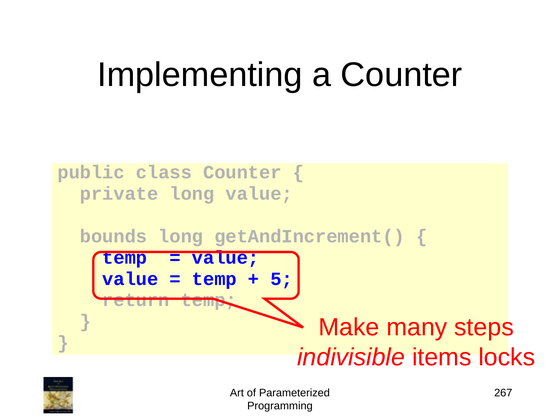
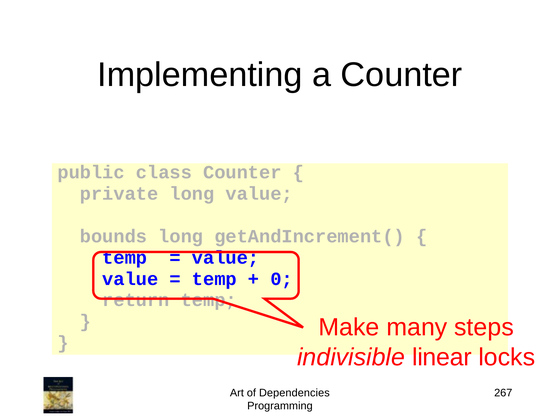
5: 5 -> 0 (282, 279)
items: items -> linear (442, 357)
Parameterized: Parameterized -> Dependencies (294, 393)
